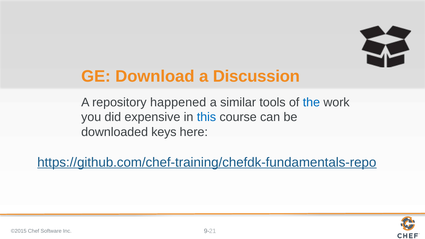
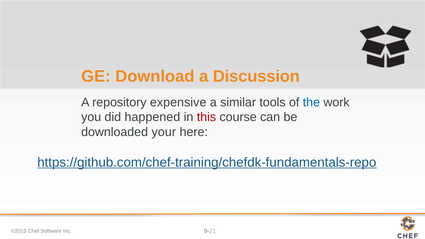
happened: happened -> expensive (178, 102)
expensive: expensive -> happened (152, 117)
this colour: blue -> red (206, 117)
keys: keys -> your (164, 132)
